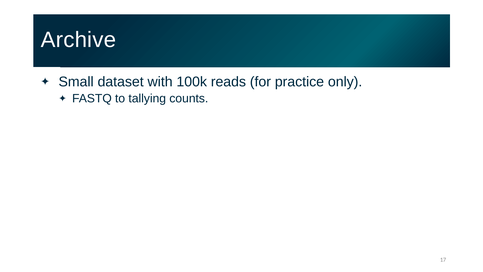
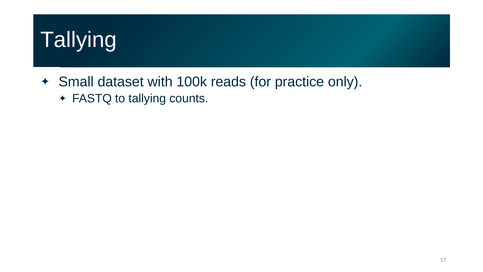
Archive: Archive -> Tallying (79, 40)
